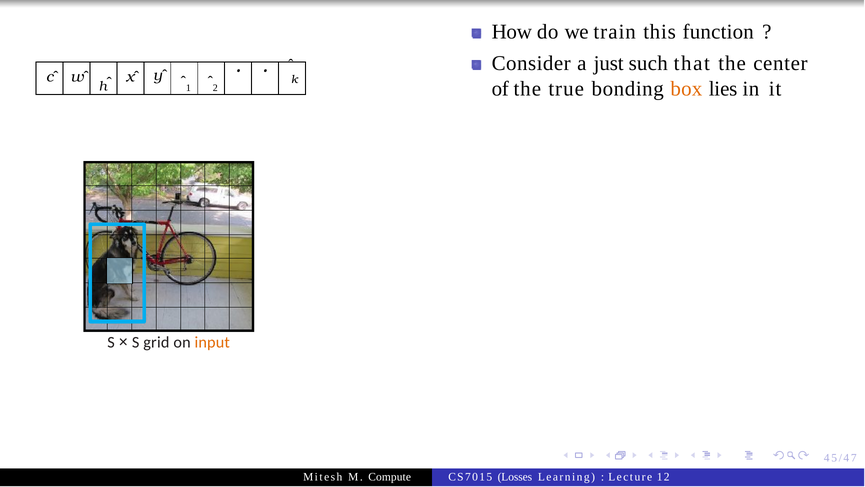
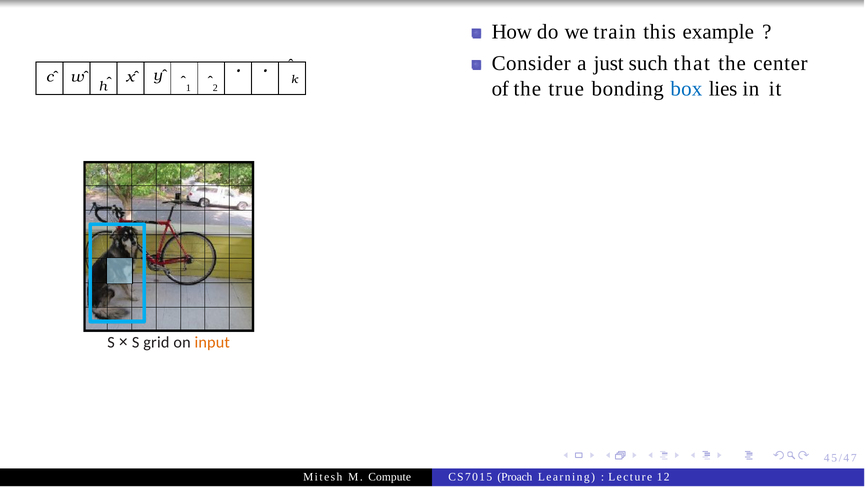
function: function -> example (718, 32)
box colour: orange -> blue (686, 89)
Losses: Losses -> Proach (515, 477)
